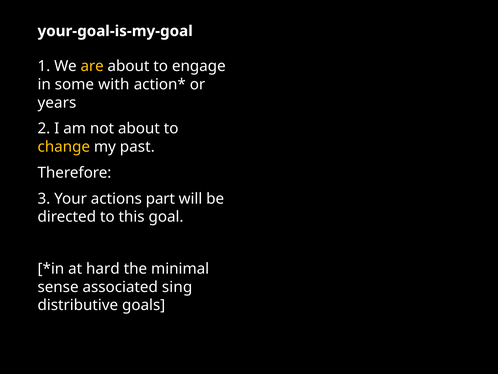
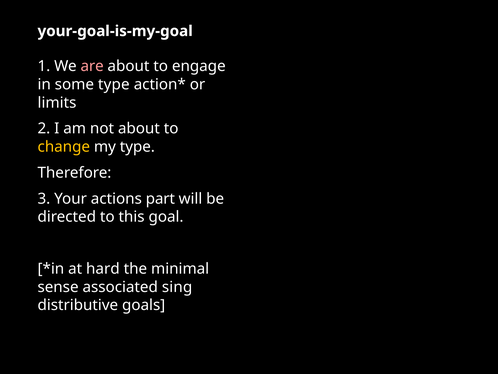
are colour: yellow -> pink (92, 66)
some with: with -> type (114, 84)
years: years -> limits (57, 103)
my past: past -> type (137, 147)
